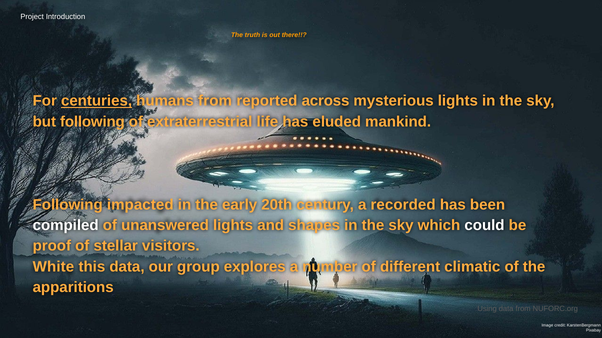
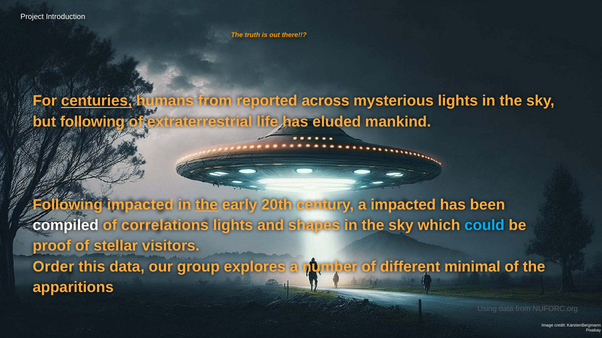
the underline: none -> present (207, 205)
a recorded: recorded -> impacted (403, 205)
unanswered: unanswered -> correlations (165, 226)
could colour: white -> light blue (485, 226)
White: White -> Order (53, 267)
climatic: climatic -> minimal (472, 267)
